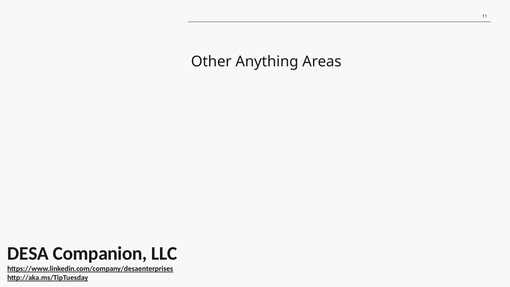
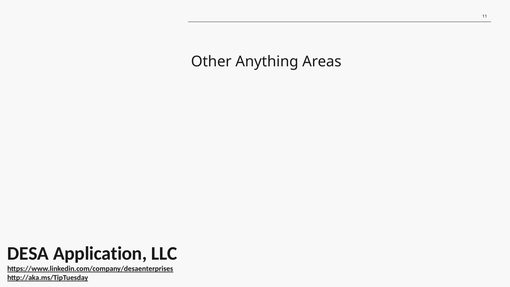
Companion: Companion -> Application (100, 253)
